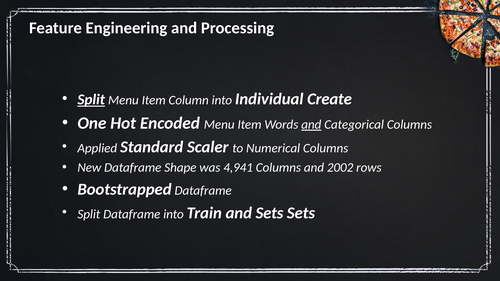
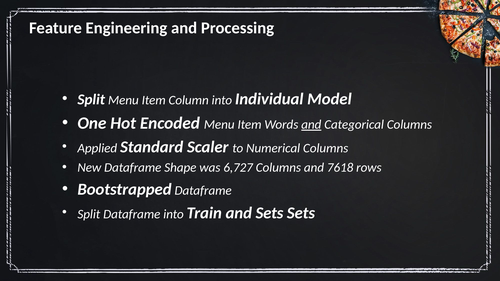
Split underline: present -> none (91, 100)
Create: Create -> Model (329, 99)
4,941: 4,941 -> 6,727 (238, 168)
2002: 2002 -> 7618 (340, 168)
